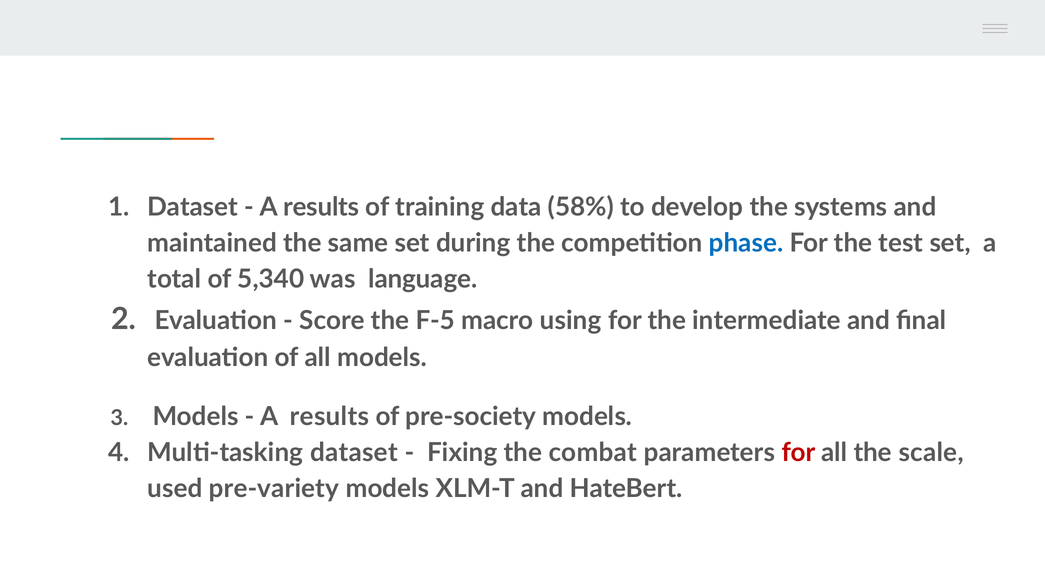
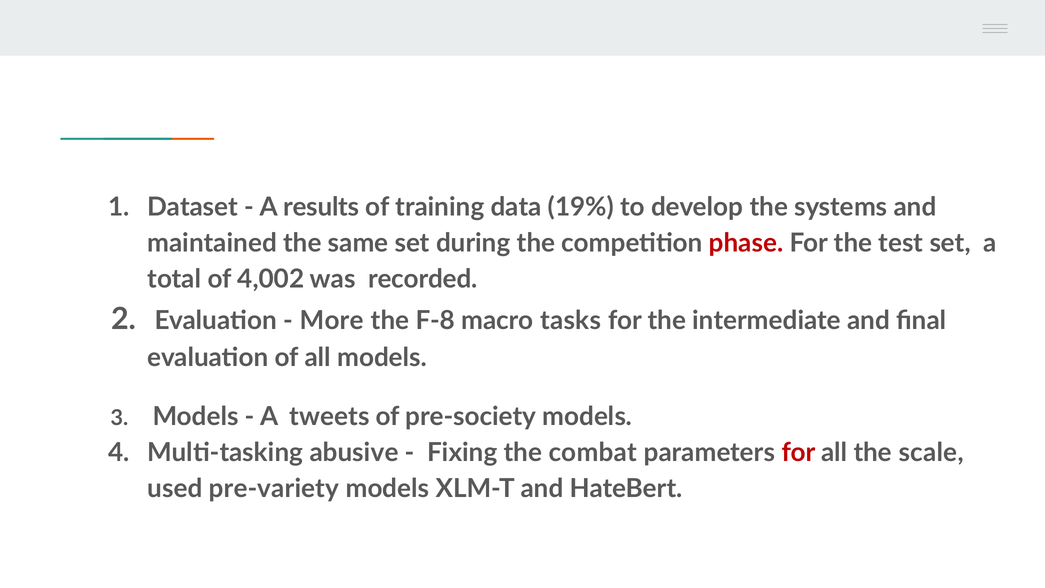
58%: 58% -> 19% (581, 207)
phase colour: blue -> red (746, 243)
5,340: 5,340 -> 4,002 (271, 279)
language: language -> recorded (423, 279)
Score: Score -> More (332, 320)
F-5: F-5 -> F-8 (435, 320)
using: using -> tasks (571, 320)
results: results -> tweets (330, 417)
Multi-tasking dataset: dataset -> abusive (354, 453)
